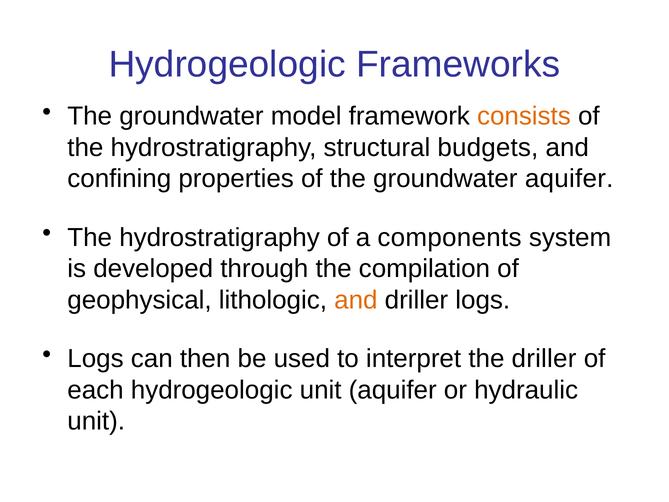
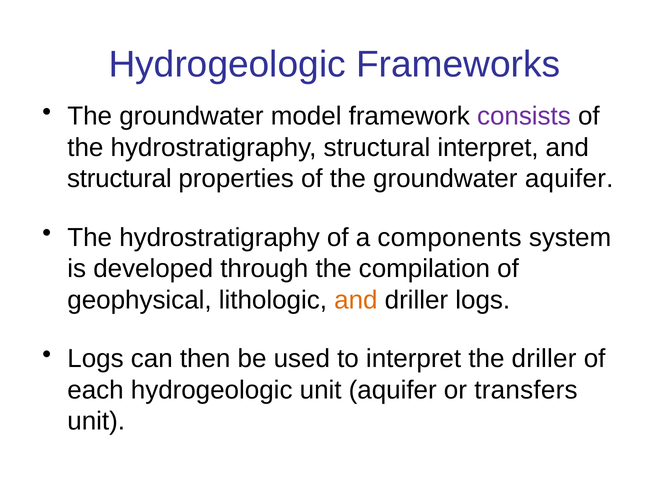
consists colour: orange -> purple (524, 116)
structural budgets: budgets -> interpret (488, 147)
confining: confining -> structural (119, 179)
hydraulic: hydraulic -> transfers (526, 390)
